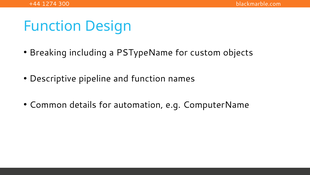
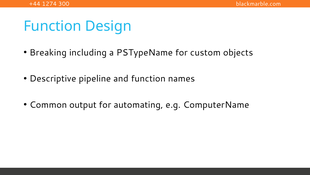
details: details -> output (83, 104)
automation: automation -> automating (138, 104)
